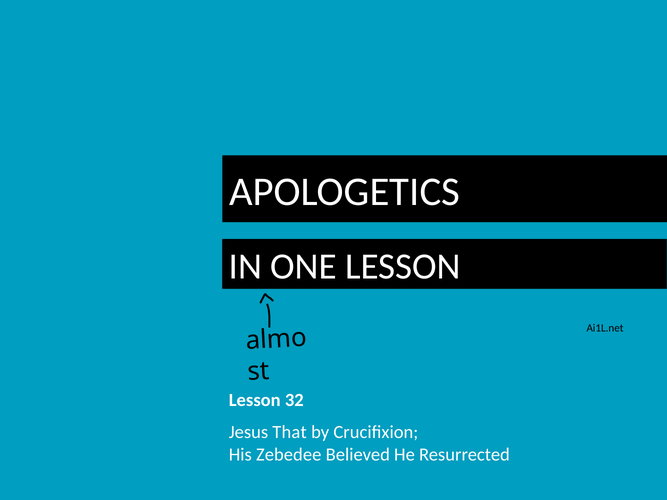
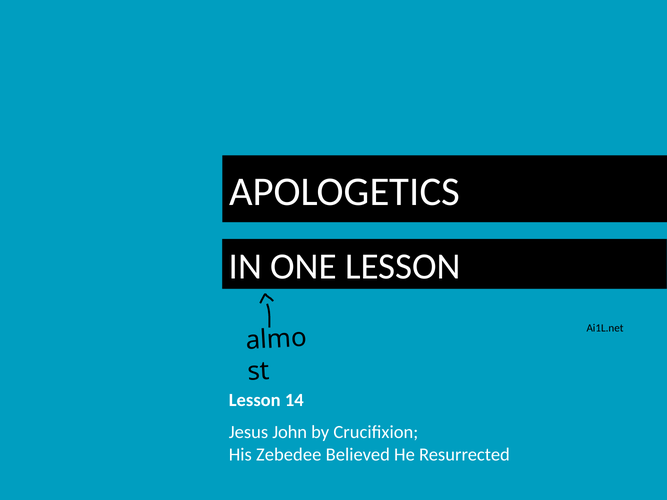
32: 32 -> 14 (294, 400)
That: That -> John (290, 433)
